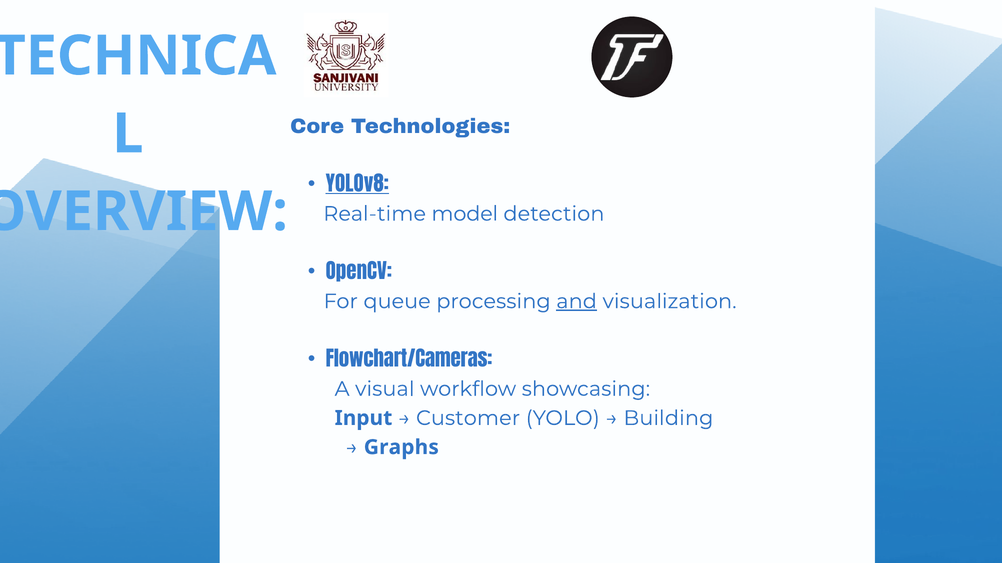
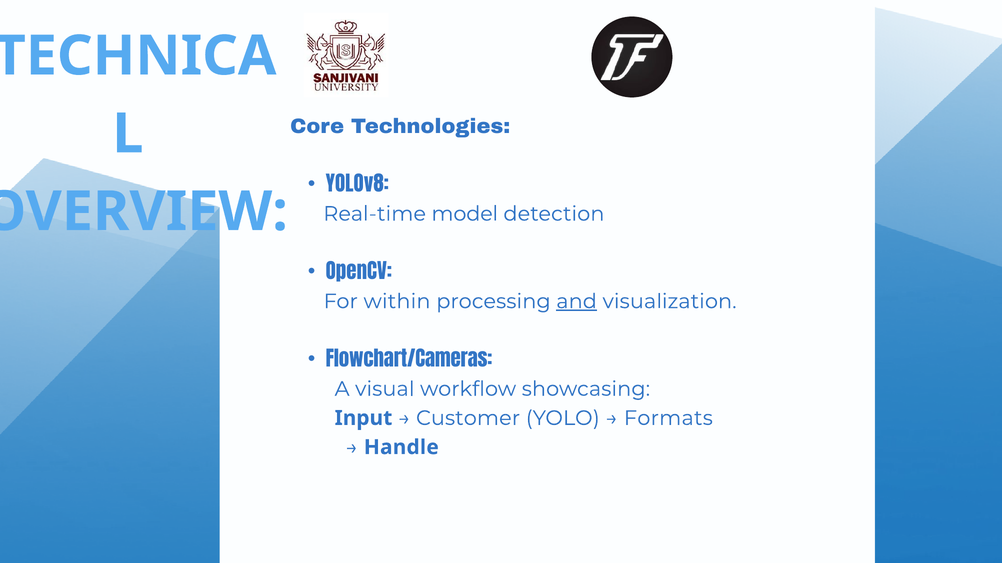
YOLOv8 underline: present -> none (357, 185)
queue: queue -> within (397, 302)
Building: Building -> Formats (668, 419)
Graphs: Graphs -> Handle (401, 448)
